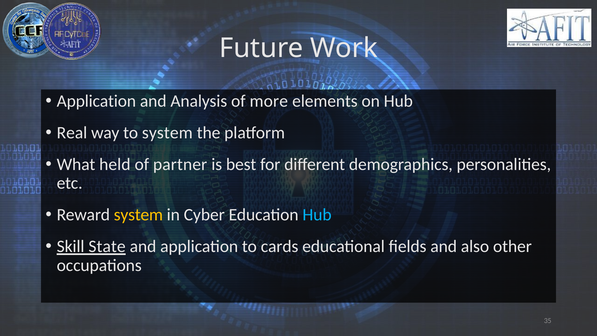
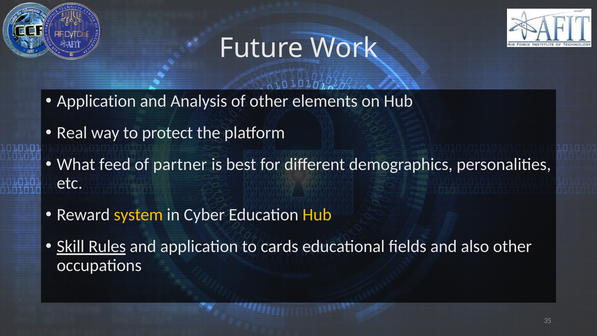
of more: more -> other (269, 101)
to system: system -> protect (167, 133)
held: held -> feed (115, 164)
Hub colour: light blue -> yellow (317, 215)
State: State -> Rules (107, 246)
